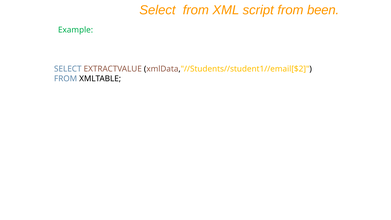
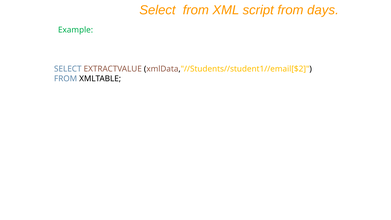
been: been -> days (323, 10)
